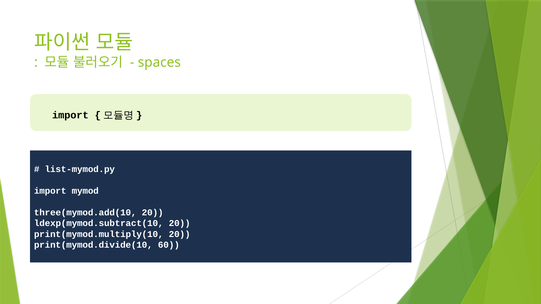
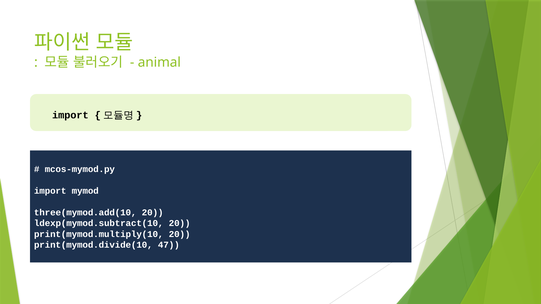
spaces: spaces -> animal (159, 62)
list-mymod.py: list-mymod.py -> mcos-mymod.py (80, 169)
60: 60 -> 47 (169, 245)
